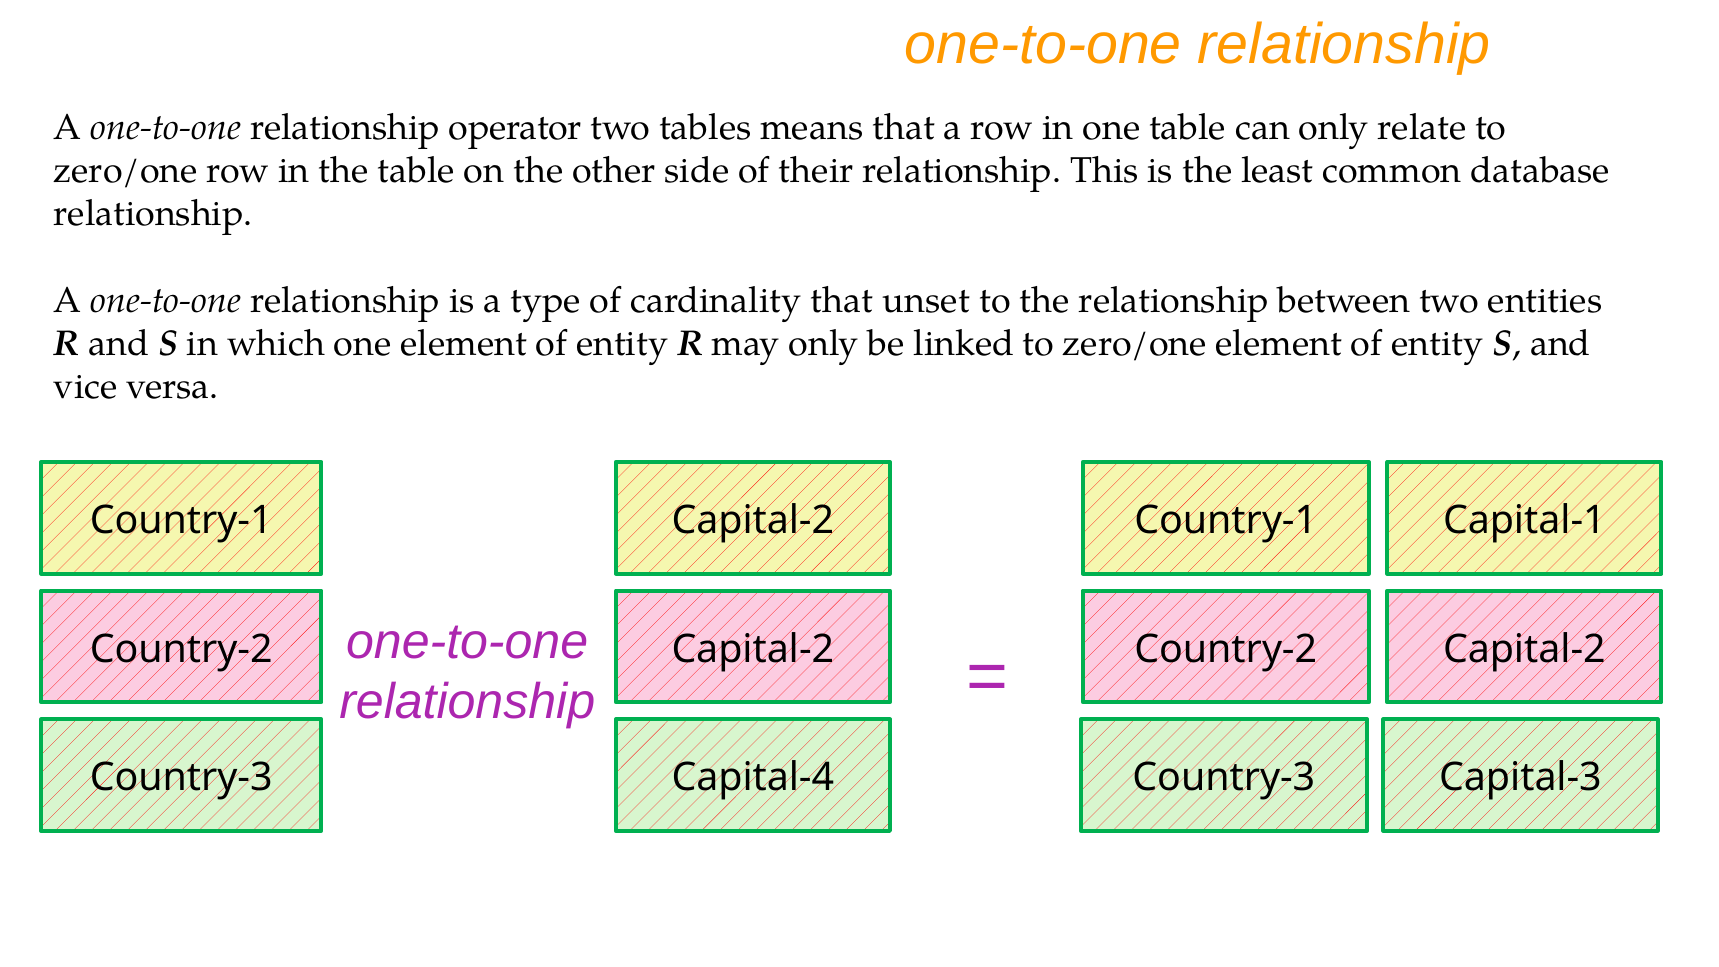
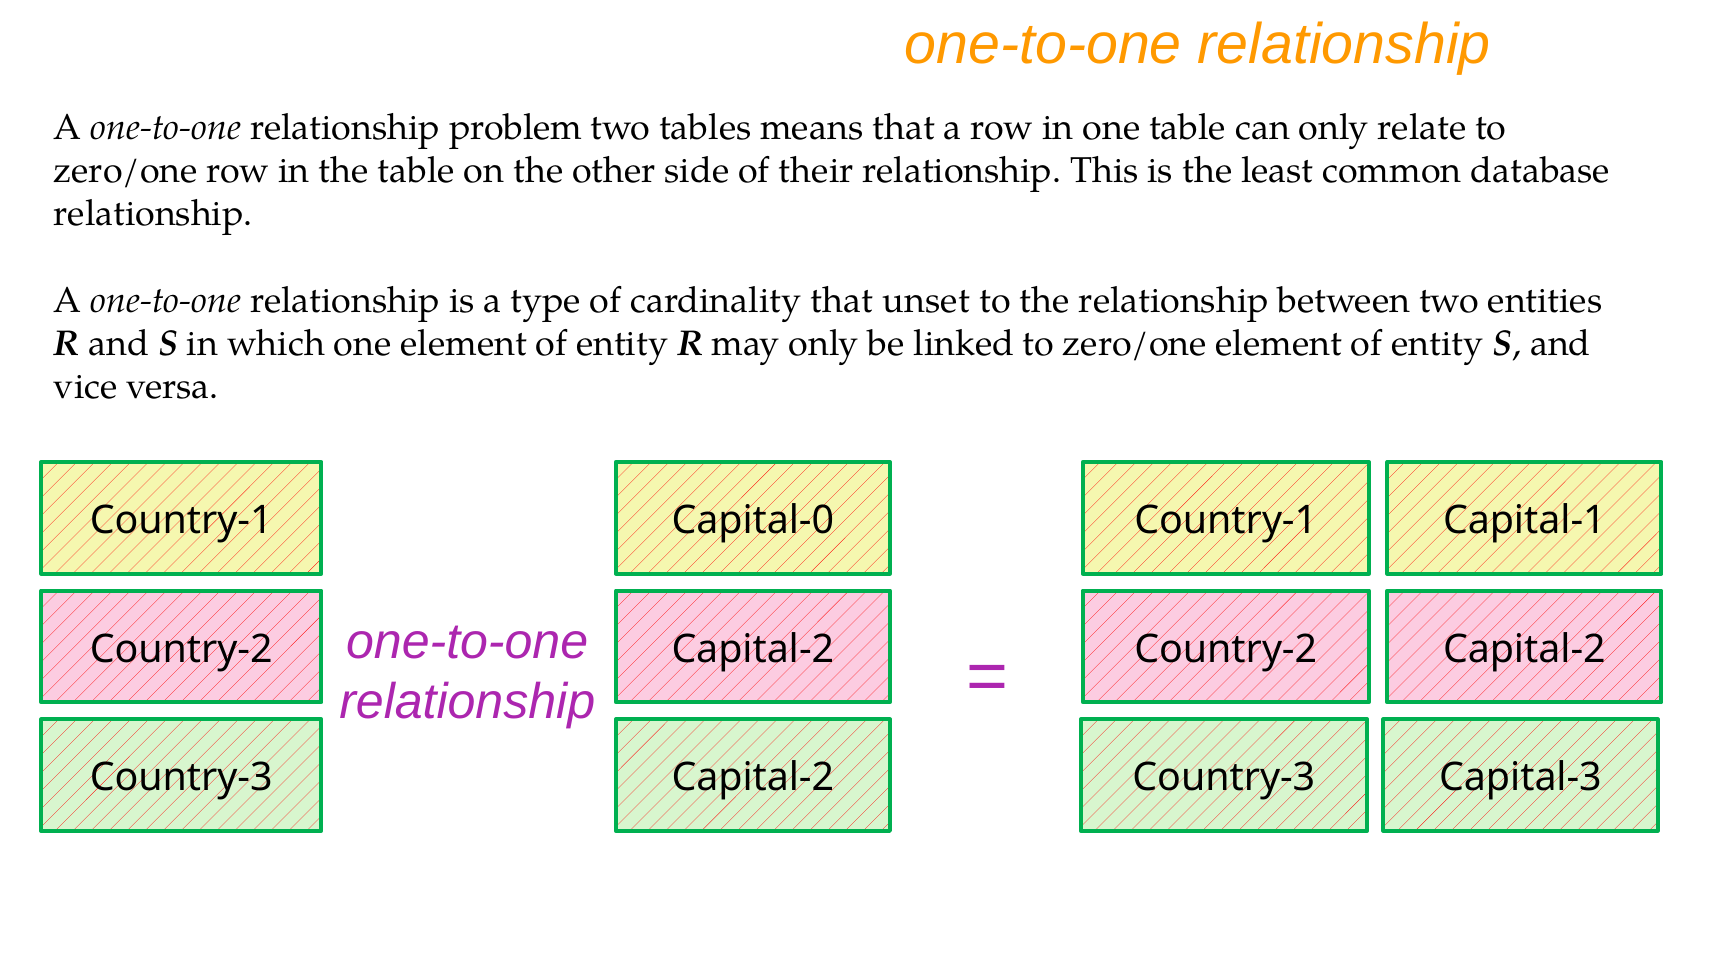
operator: operator -> problem (515, 128)
Country-1 Capital-2: Capital-2 -> Capital-0 (753, 521)
Country-3 Capital-4: Capital-4 -> Capital-2 (753, 778)
